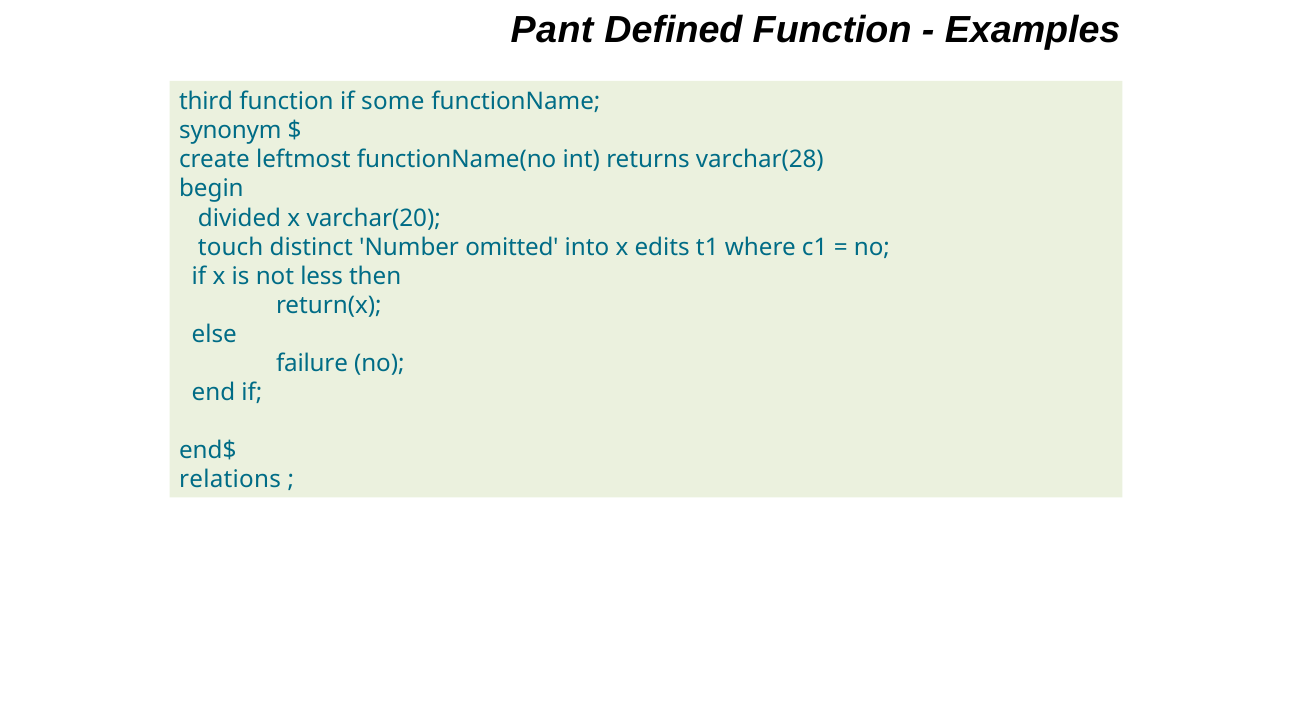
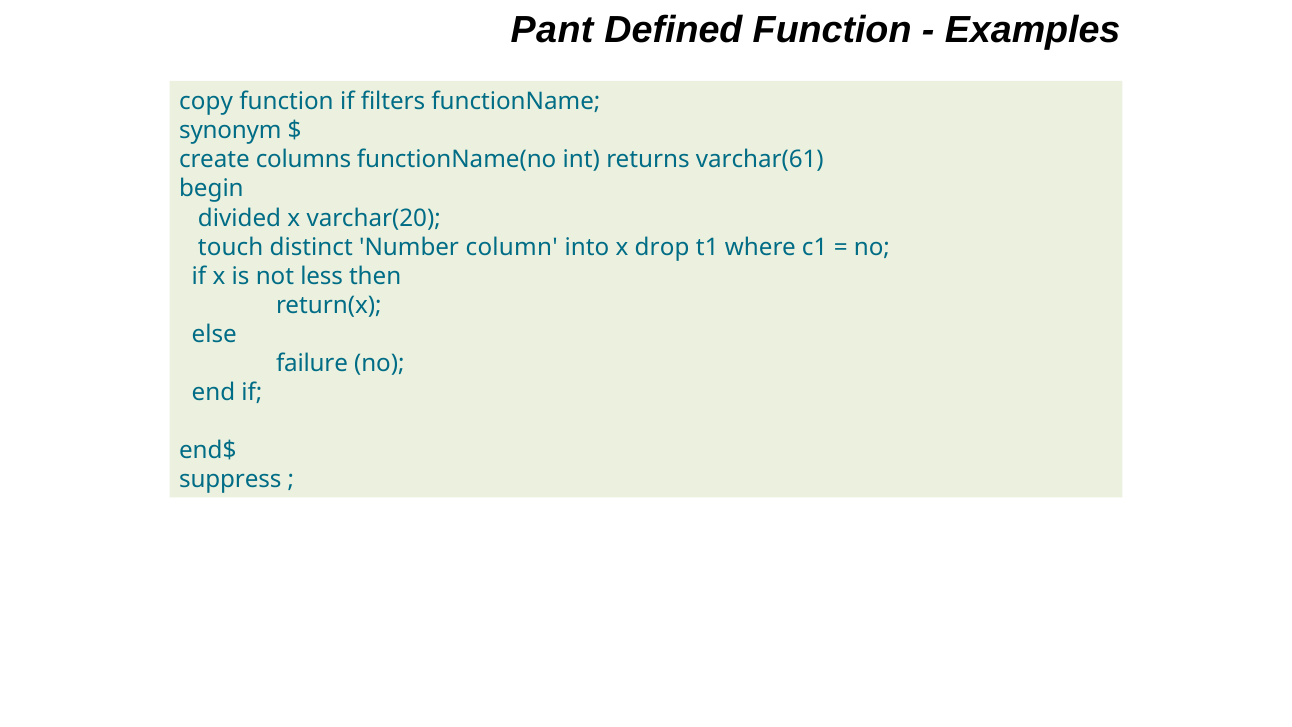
third: third -> copy (206, 102)
some: some -> filters (393, 102)
leftmost: leftmost -> columns (303, 160)
varchar(28: varchar(28 -> varchar(61 (760, 160)
omitted: omitted -> column (512, 247)
edits: edits -> drop (662, 247)
relations: relations -> suppress (230, 480)
